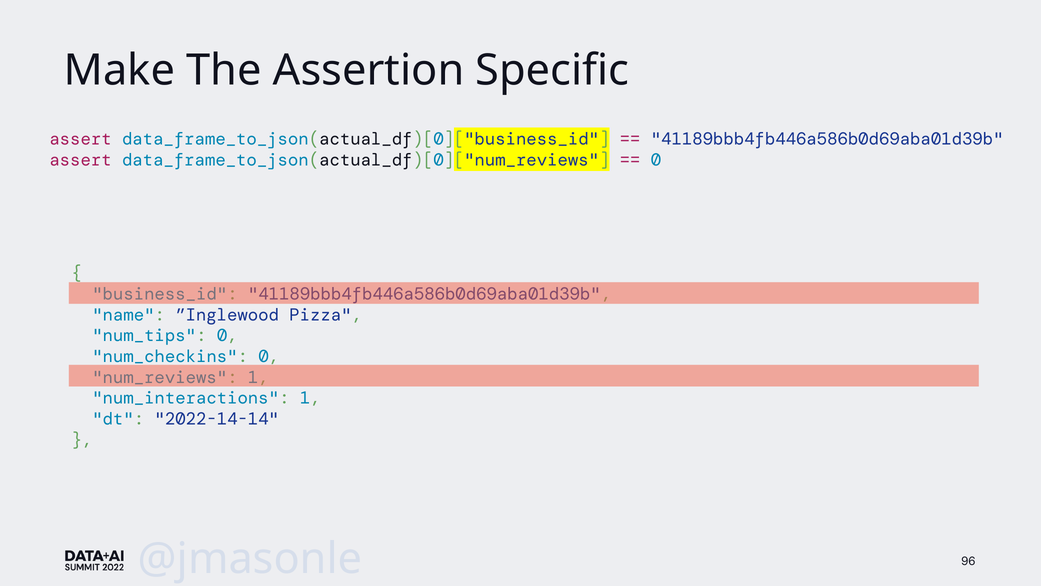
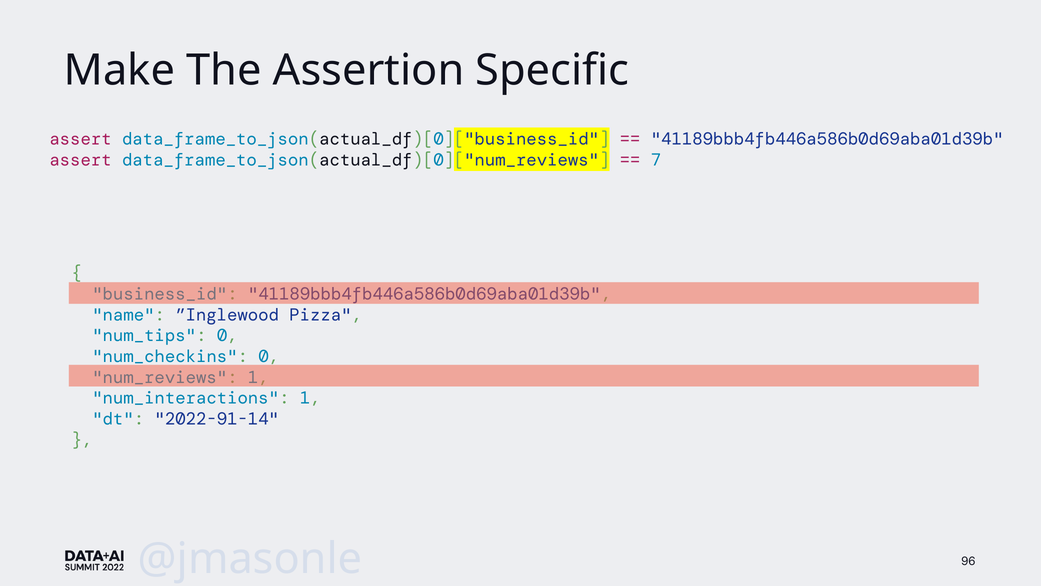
0: 0 -> 7 (656, 160)
2022-14-14: 2022-14-14 -> 2022-91-14 (217, 419)
